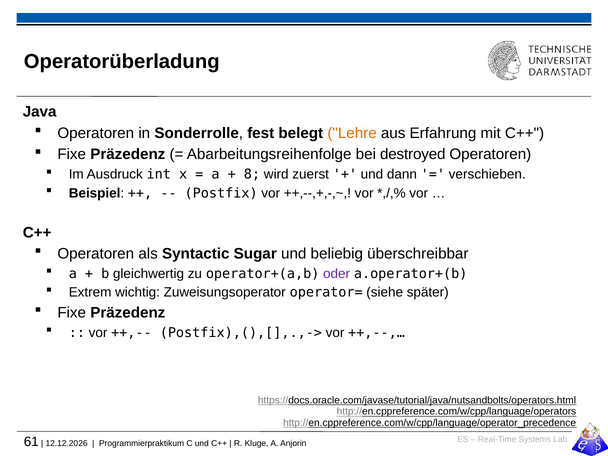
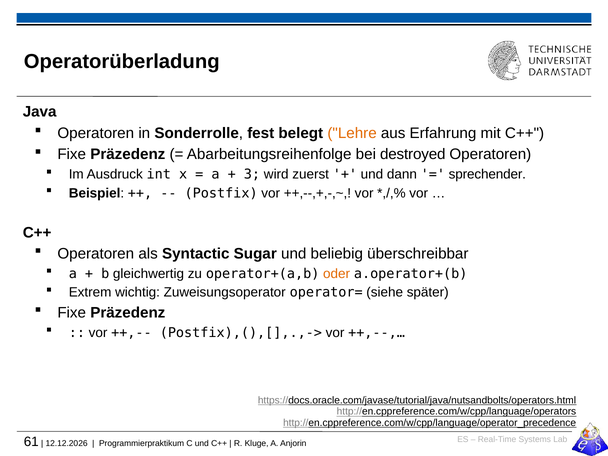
8: 8 -> 3 (252, 174)
verschieben: verschieben -> sprechender (487, 174)
oder colour: purple -> orange (337, 274)
